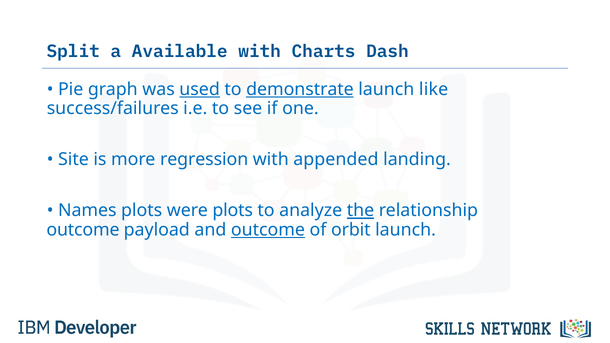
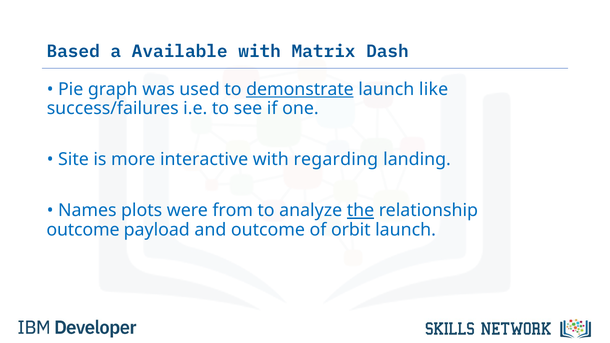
Split: Split -> Based (73, 51)
Charts: Charts -> Matrix (324, 51)
used underline: present -> none (200, 89)
regression: regression -> interactive (204, 160)
appended: appended -> regarding (336, 160)
were plots: plots -> from (233, 211)
outcome underline: present -> none (268, 230)
